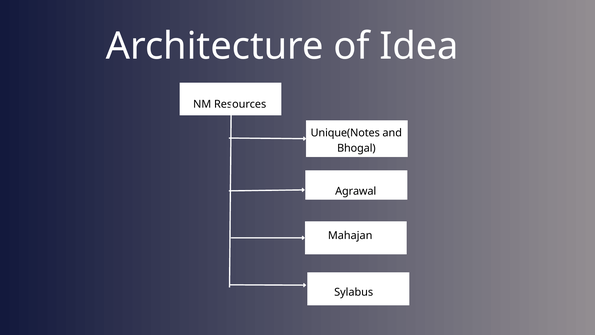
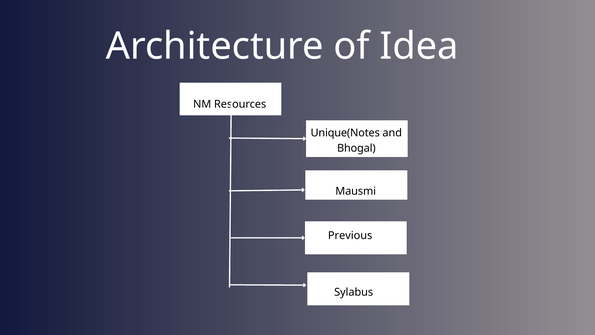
Agrawal: Agrawal -> Mausmi (356, 191)
Mahajan: Mahajan -> Previous (350, 235)
